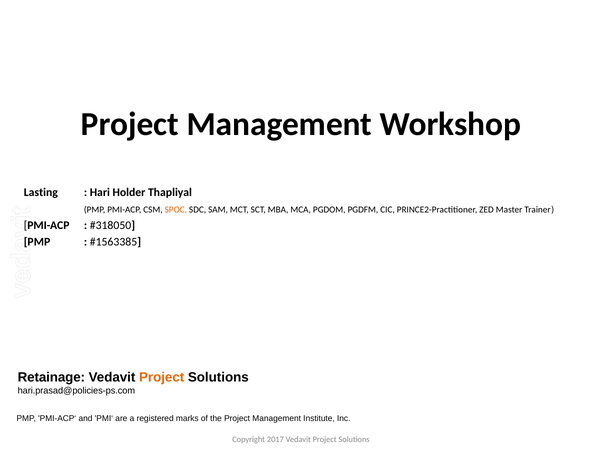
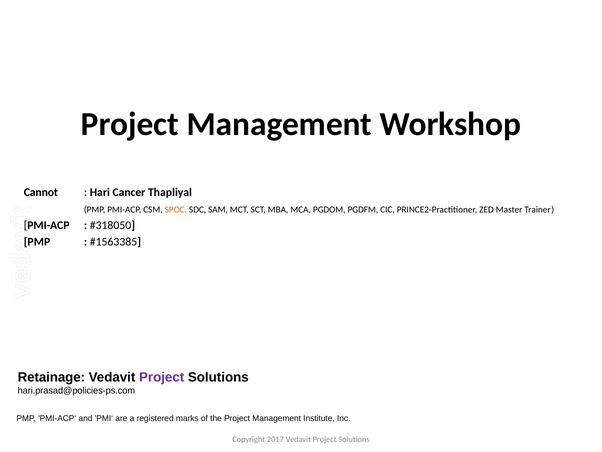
Lasting: Lasting -> Cannot (41, 192)
Holder: Holder -> Cancer (129, 192)
Project colour: orange -> purple (162, 377)
